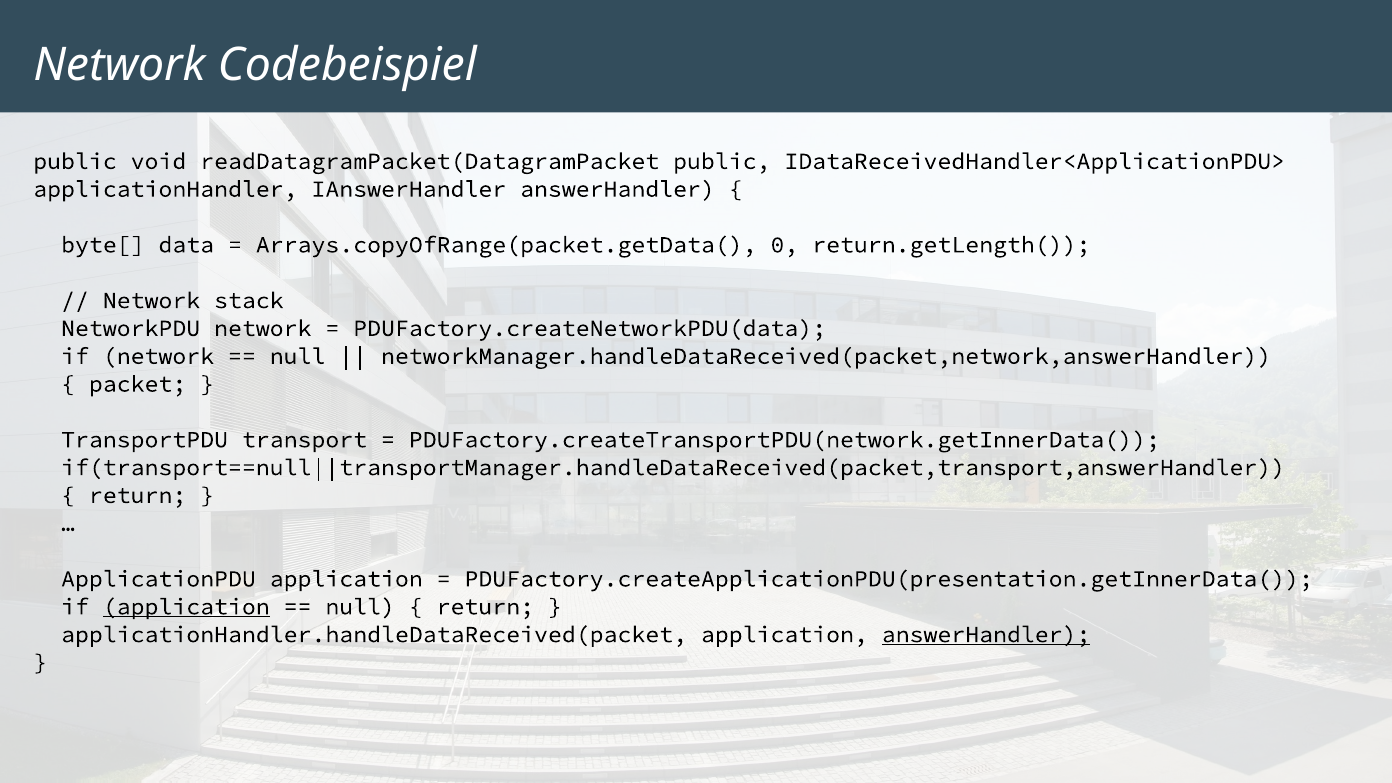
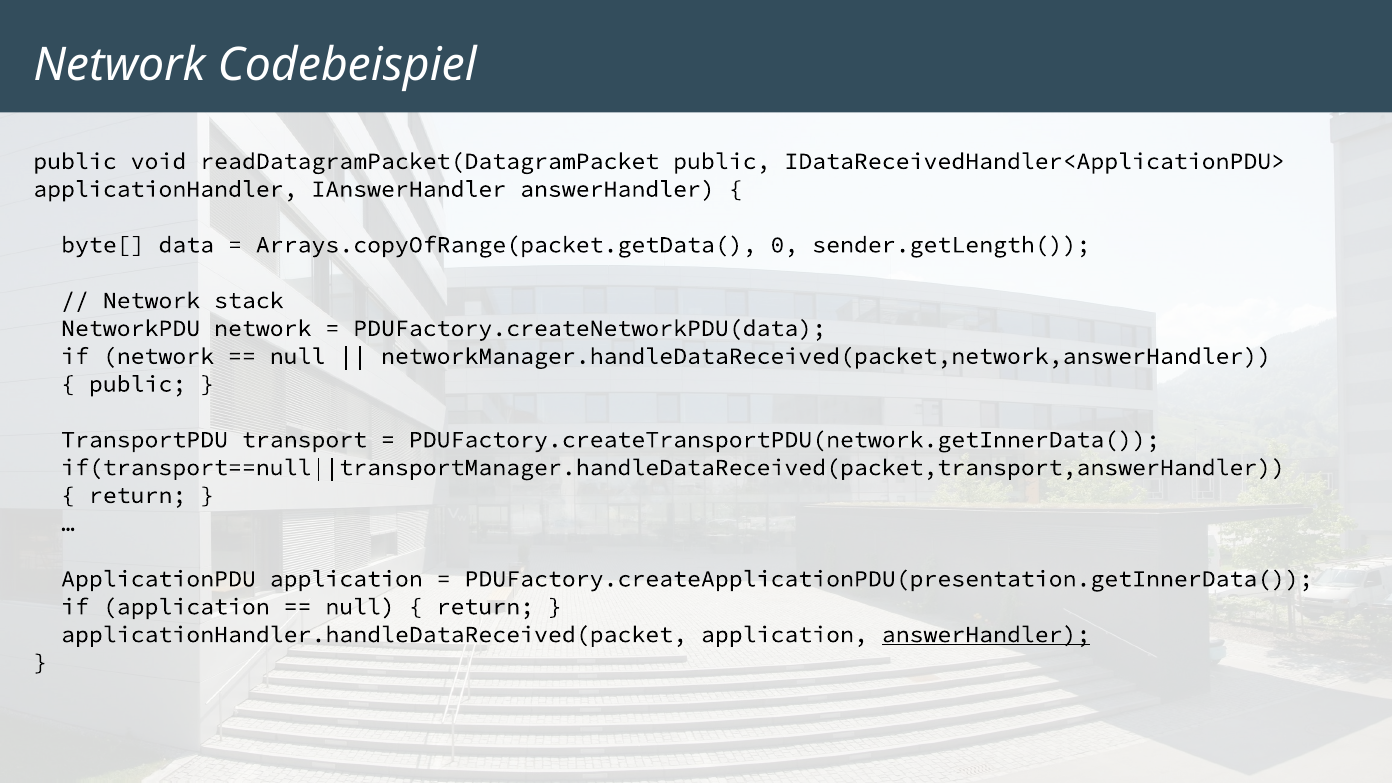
return.getLength(: return.getLength( -> sender.getLength( (951, 245)
packet: packet -> public (138, 384)
application underline: present -> none (186, 607)
